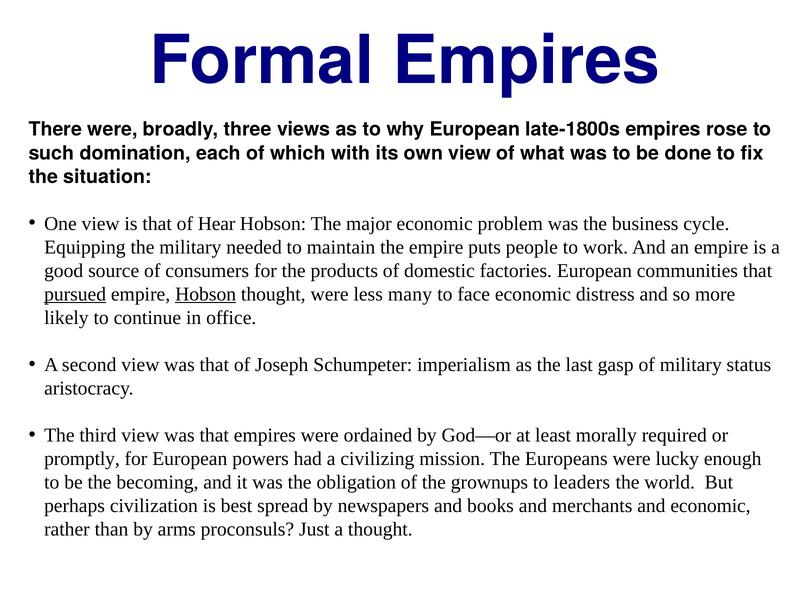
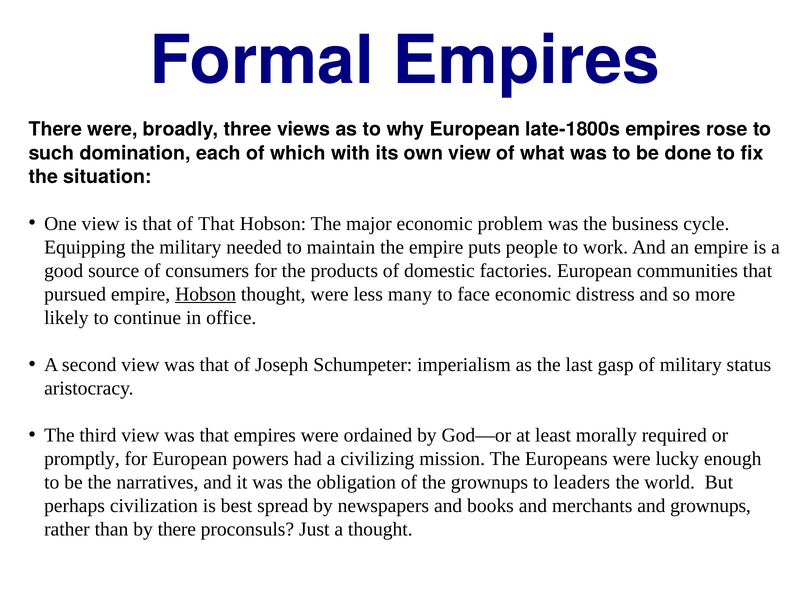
of Hear: Hear -> That (216, 224)
pursued underline: present -> none (75, 294)
becoming: becoming -> narratives (157, 483)
and economic: economic -> grownups (711, 506)
by arms: arms -> there (177, 530)
